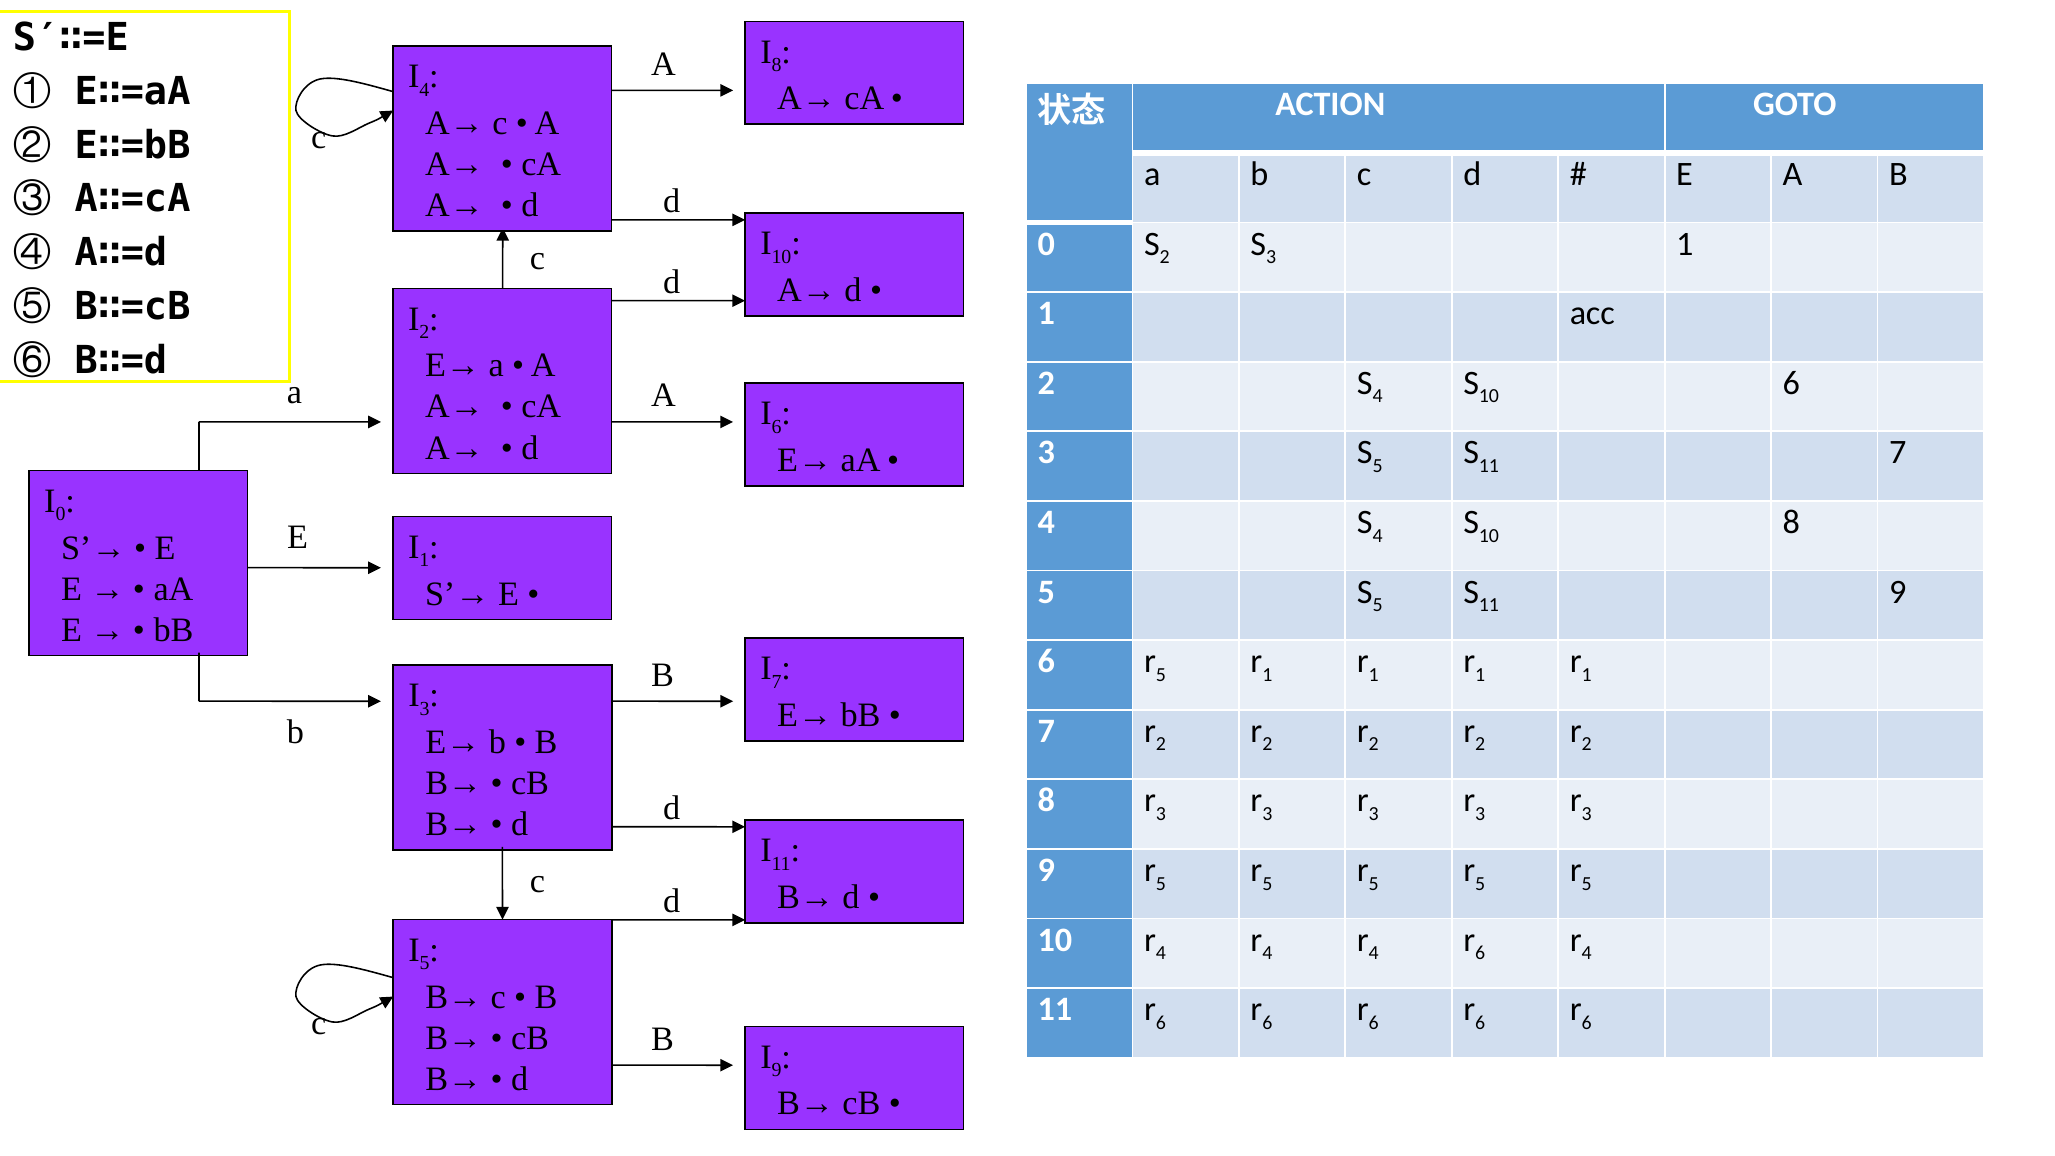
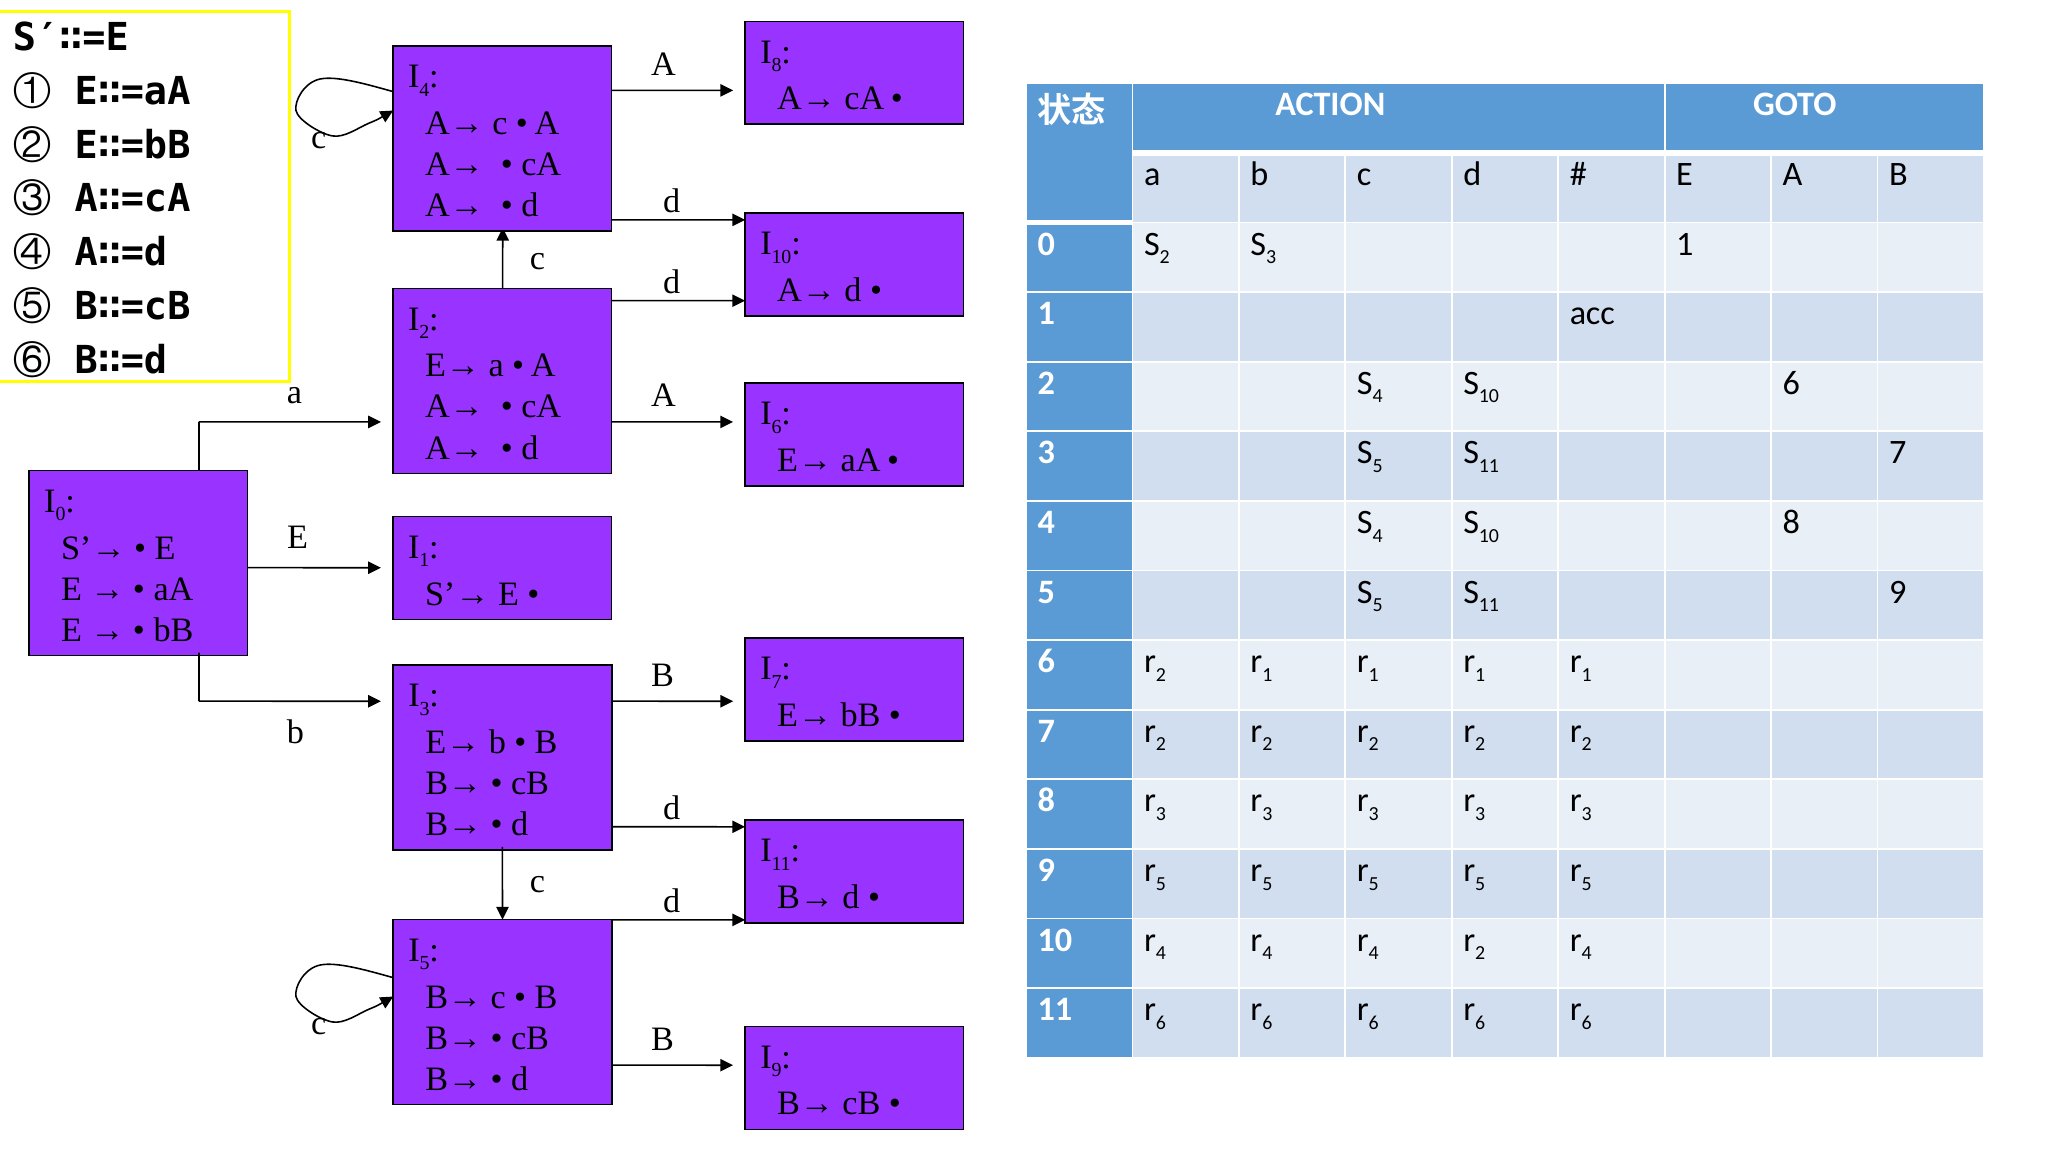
5: 5 -> 2 (1161, 675)
6: 6 -> 2 (1480, 953)
